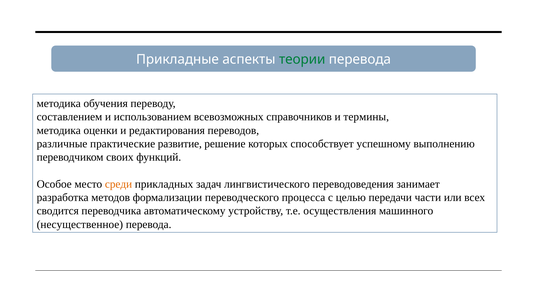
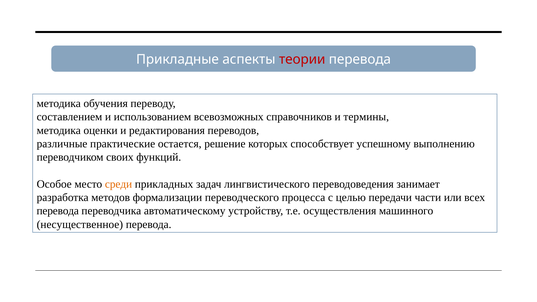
теории colour: green -> red (302, 60)
развитие: развитие -> остается (180, 144)
сводится: сводится -> перевода (58, 211)
